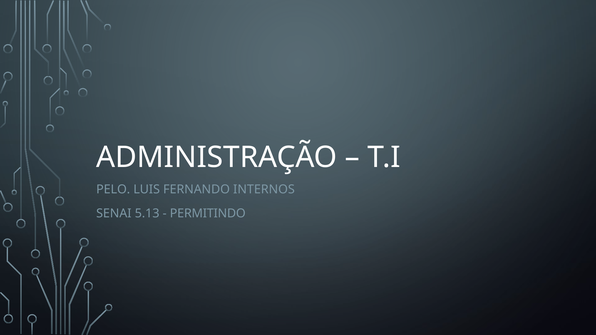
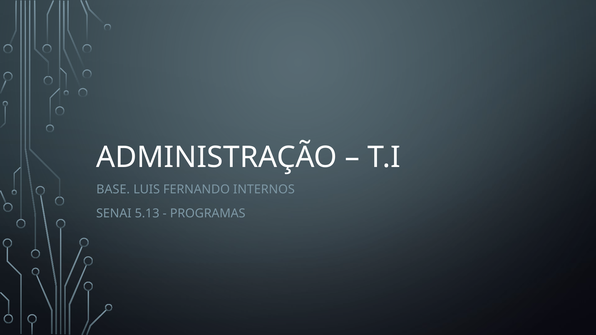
PELO: PELO -> BASE (113, 190)
PERMITINDO: PERMITINDO -> PROGRAMAS (208, 214)
